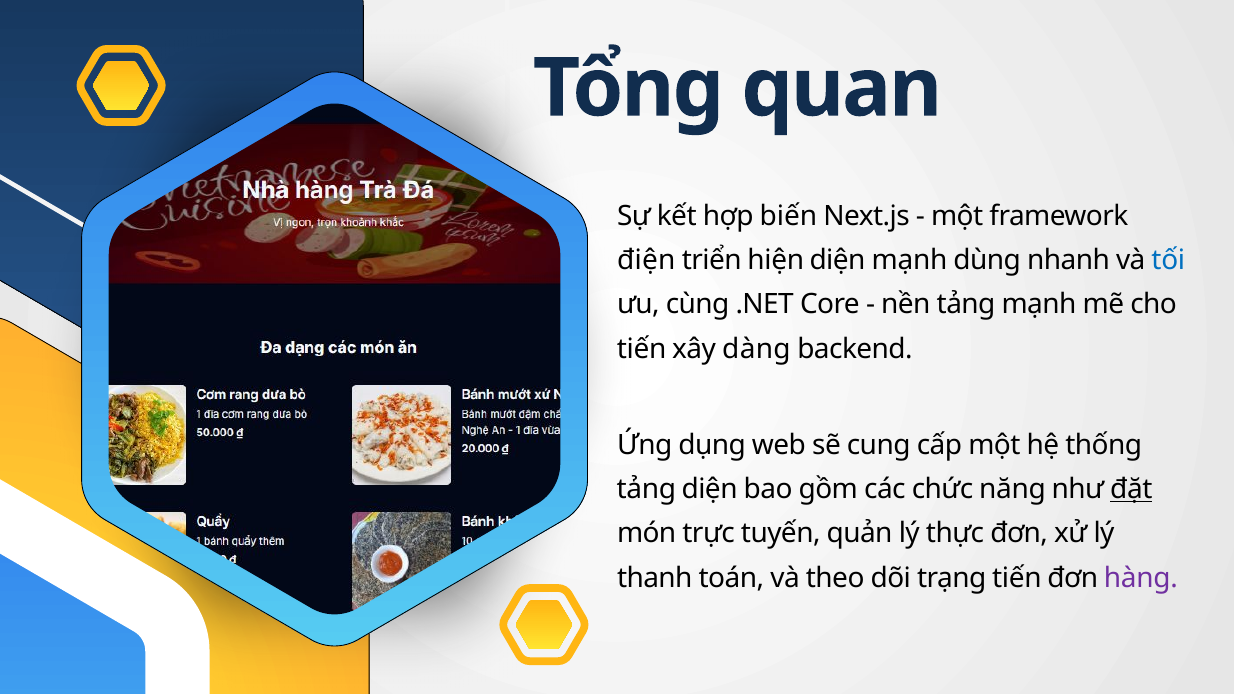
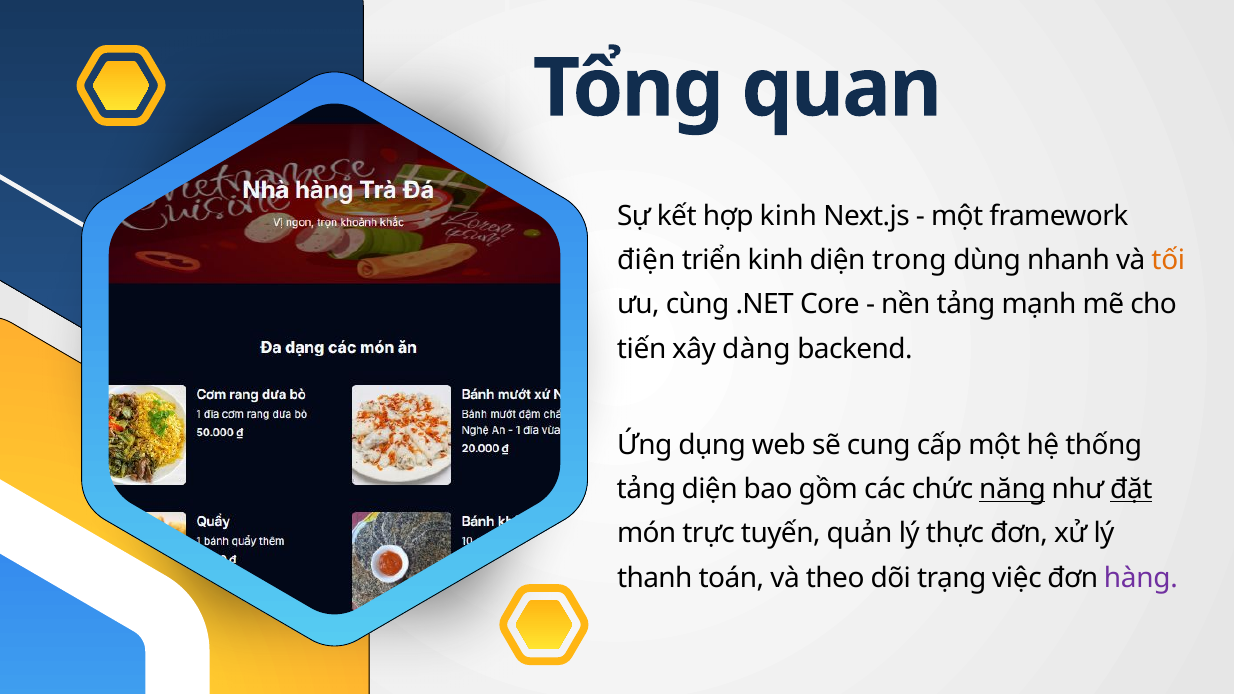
hợp biến: biến -> kinh (788, 216)
triển hiện: hiện -> kinh (776, 260)
diện mạnh: mạnh -> trong (909, 260)
tối colour: blue -> orange (1168, 260)
năng underline: none -> present (1013, 490)
trạng tiến: tiến -> việc (1017, 578)
